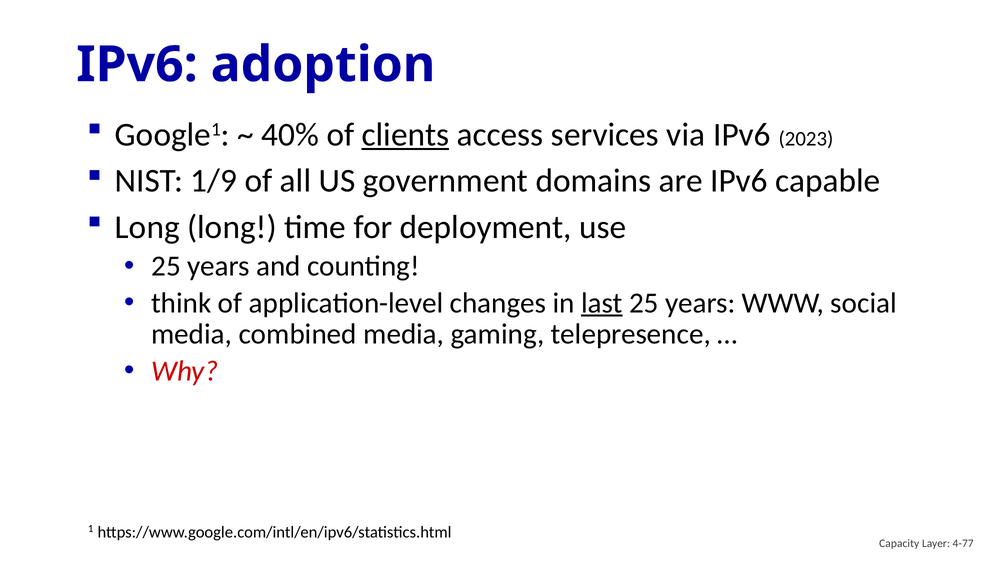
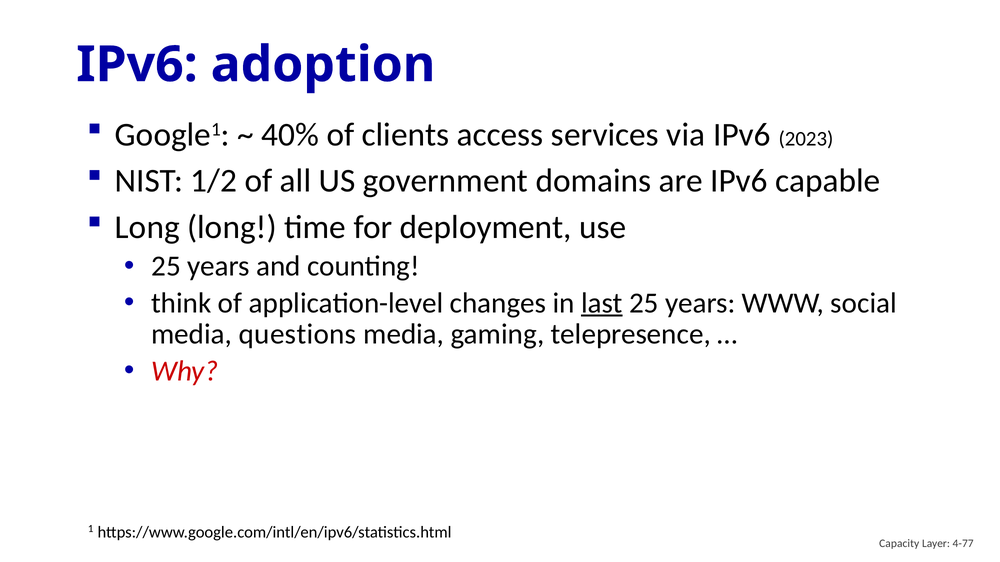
clients underline: present -> none (405, 135)
1/9: 1/9 -> 1/2 (214, 181)
combined: combined -> questions (298, 335)
